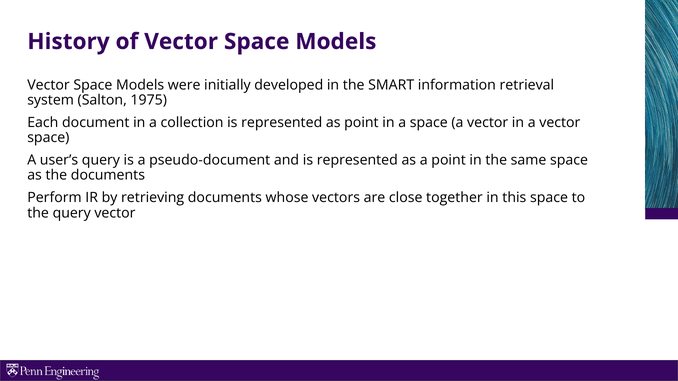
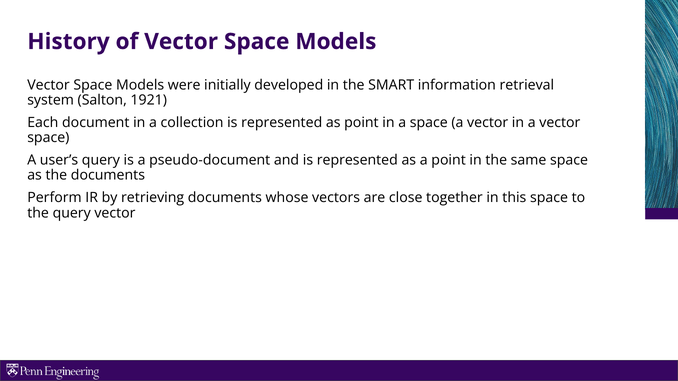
1975: 1975 -> 1921 (149, 100)
